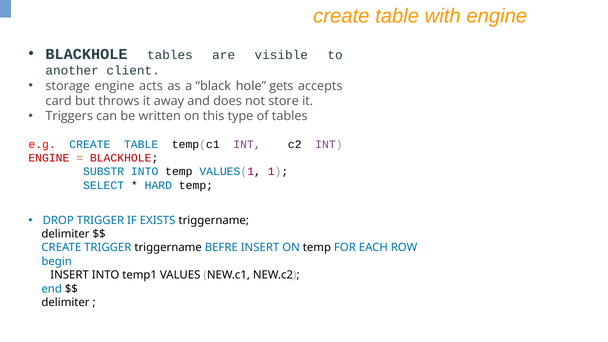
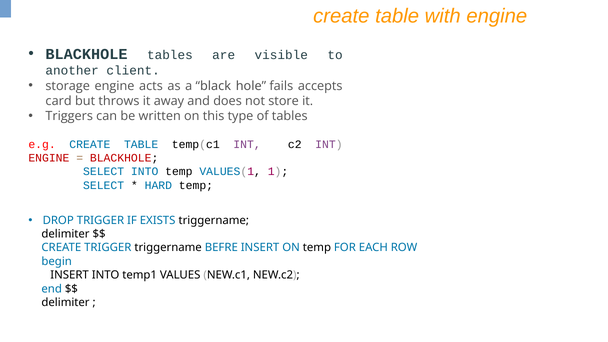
gets: gets -> fails (281, 86)
SUBSTR: SUBSTR -> SELECT (104, 172)
